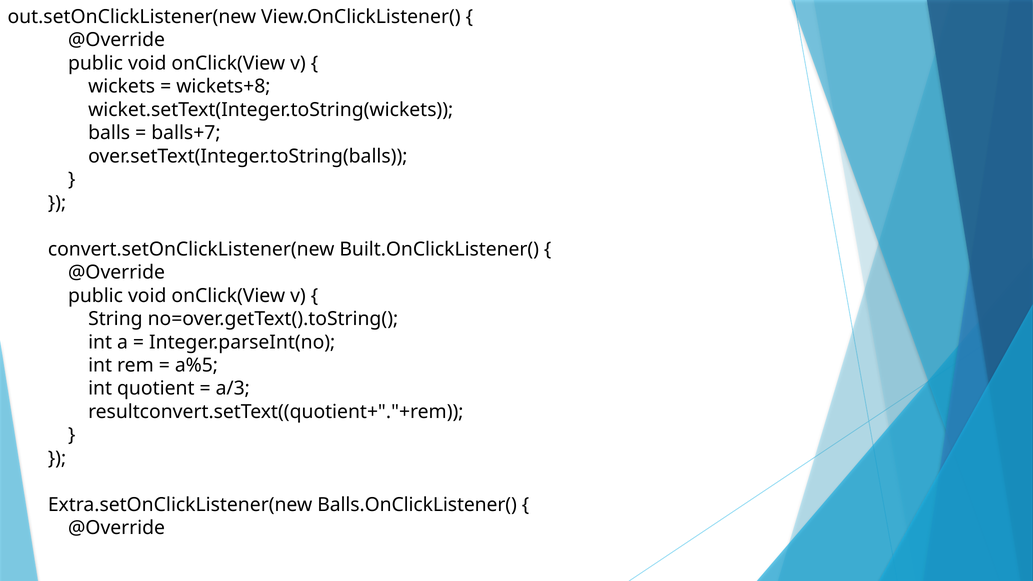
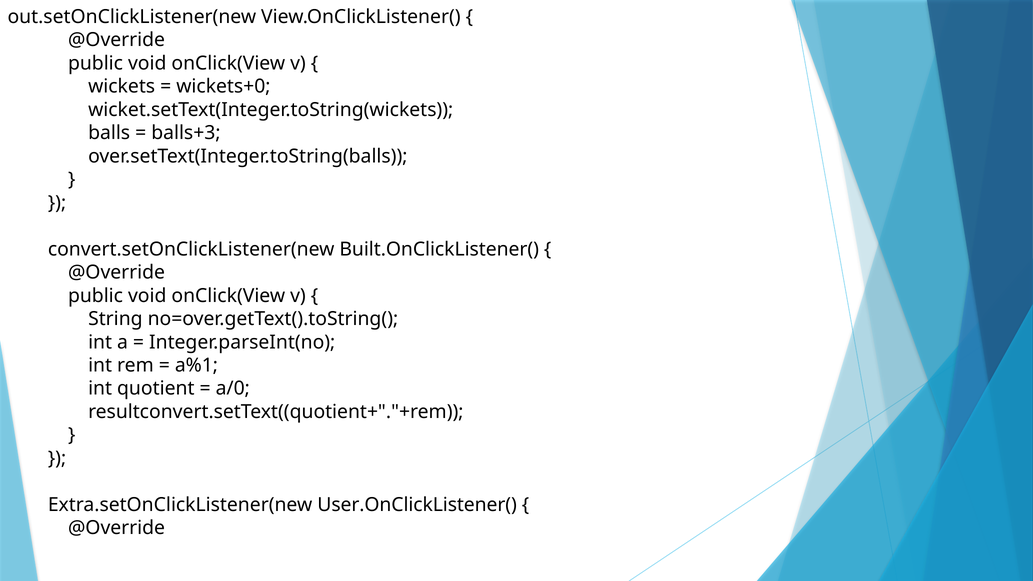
wickets+8: wickets+8 -> wickets+0 (223, 86)
balls+7: balls+7 -> balls+3 (186, 133)
a%5: a%5 -> a%1 (196, 365)
a/3: a/3 -> a/0 (233, 389)
Balls.OnClickListener(: Balls.OnClickListener( -> User.OnClickListener( (417, 505)
